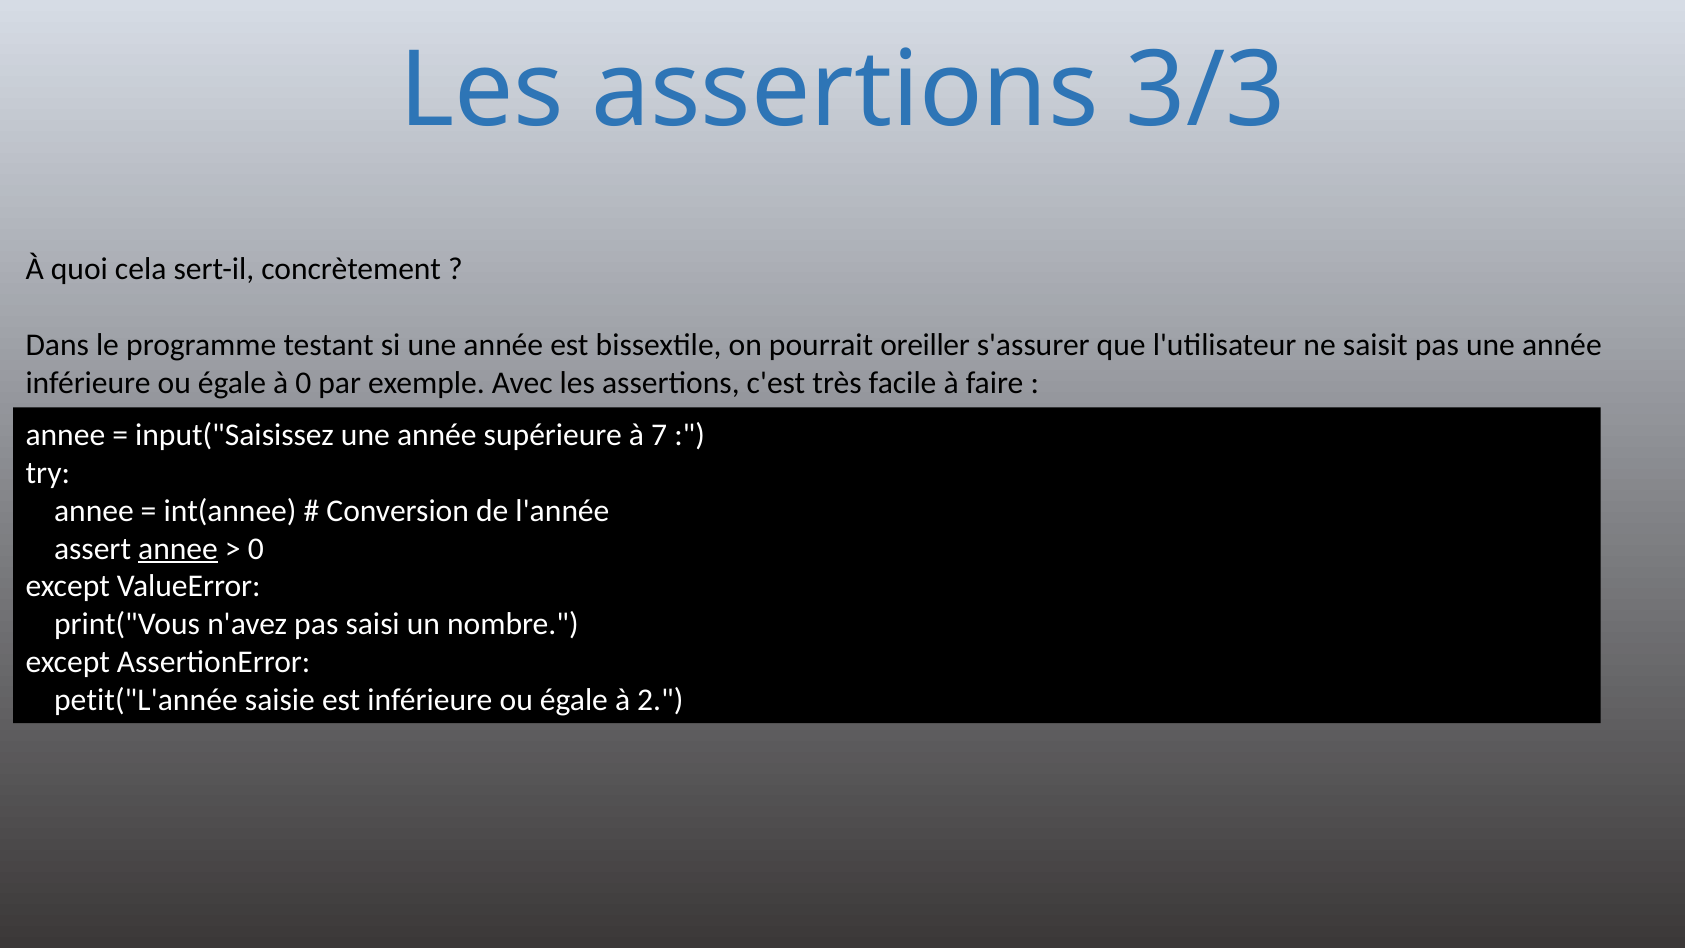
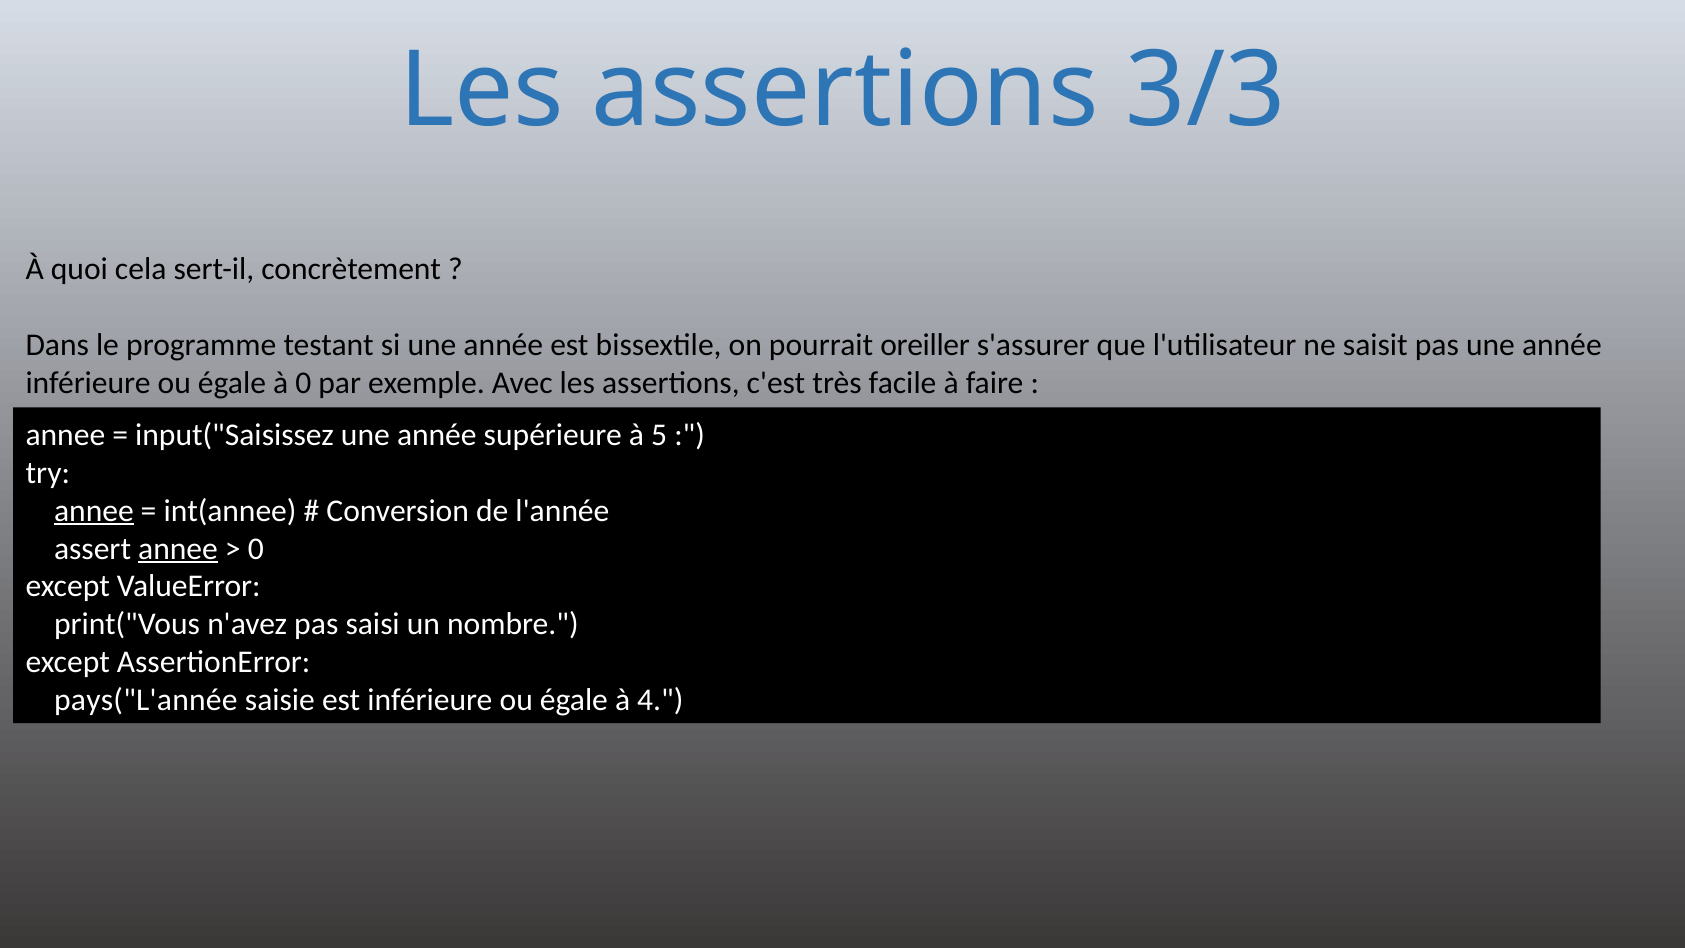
7: 7 -> 5 (659, 435)
annee underline: none -> present (94, 511)
petit("L'année: petit("L'année -> pays("L'année (146, 700)
2: 2 -> 4 (660, 700)
